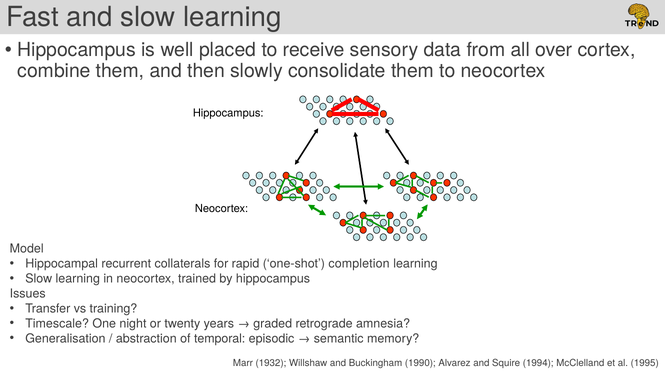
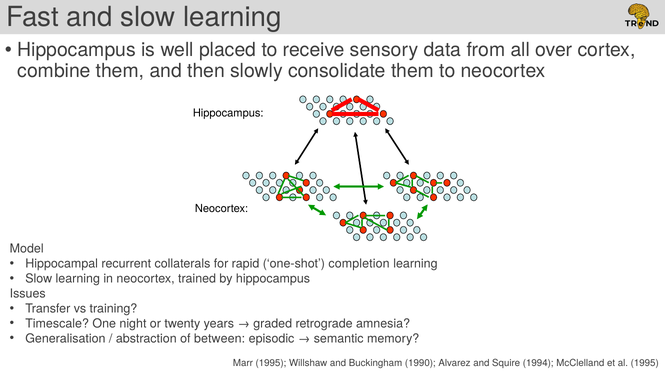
temporal: temporal -> between (220, 339)
Marr 1932: 1932 -> 1995 (271, 363)
